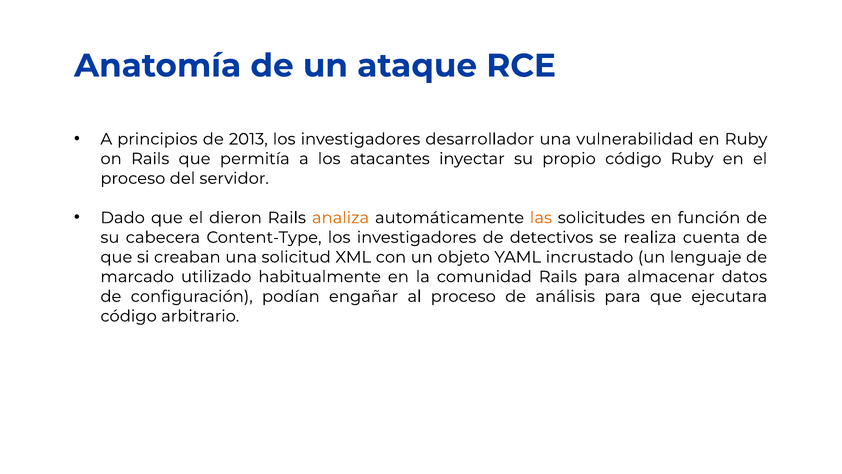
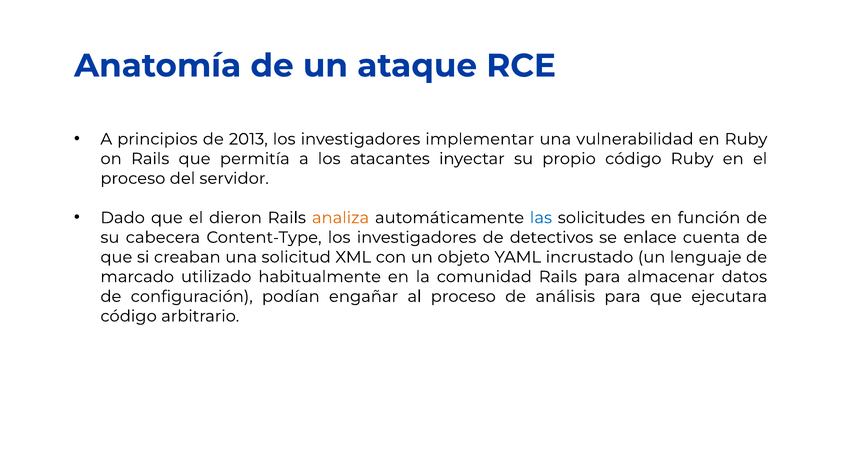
desarrollador: desarrollador -> implementar (480, 139)
las colour: orange -> blue (541, 218)
realiza: realiza -> enlace (650, 237)
